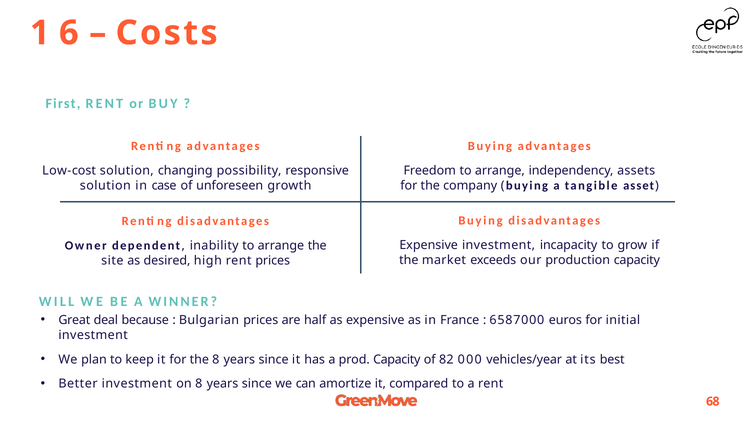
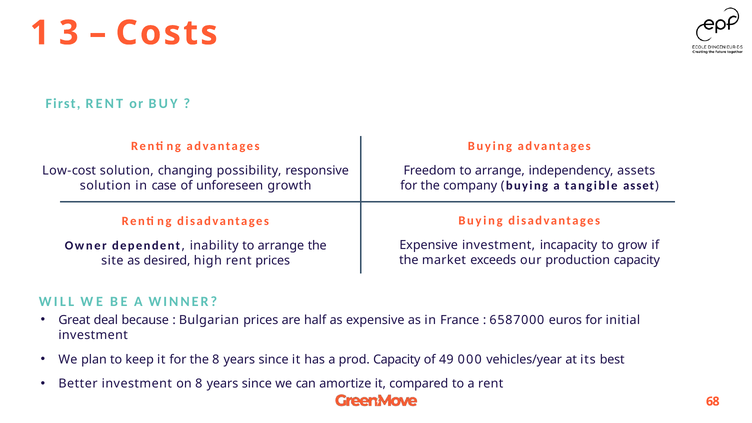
6: 6 -> 3 (69, 33)
82: 82 -> 49 (446, 359)
